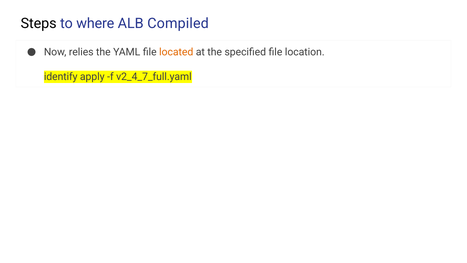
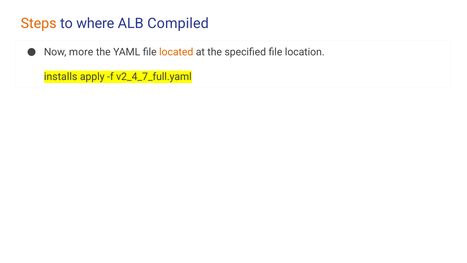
Steps colour: black -> orange (39, 23)
relies: relies -> more (81, 52)
identify: identify -> installs (61, 77)
